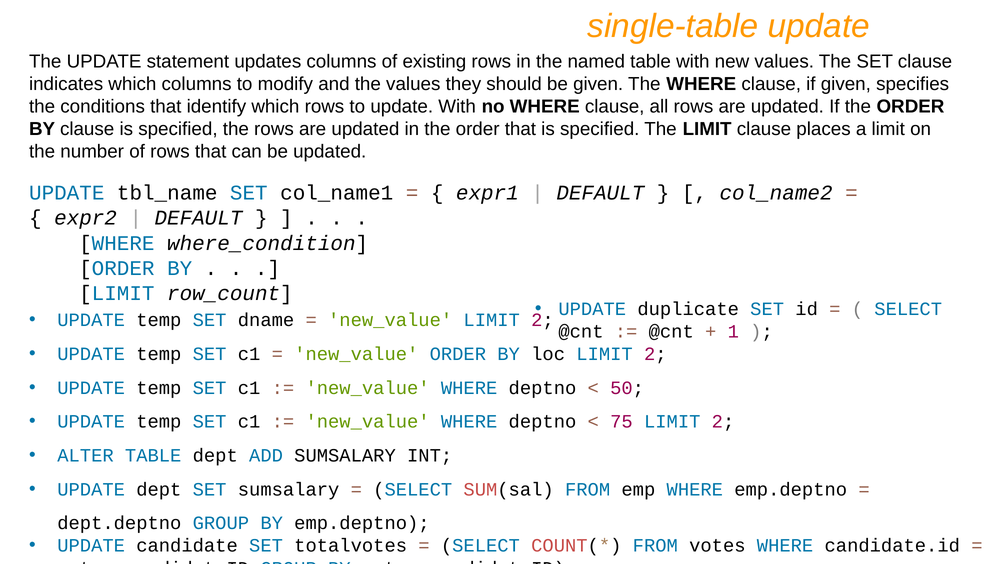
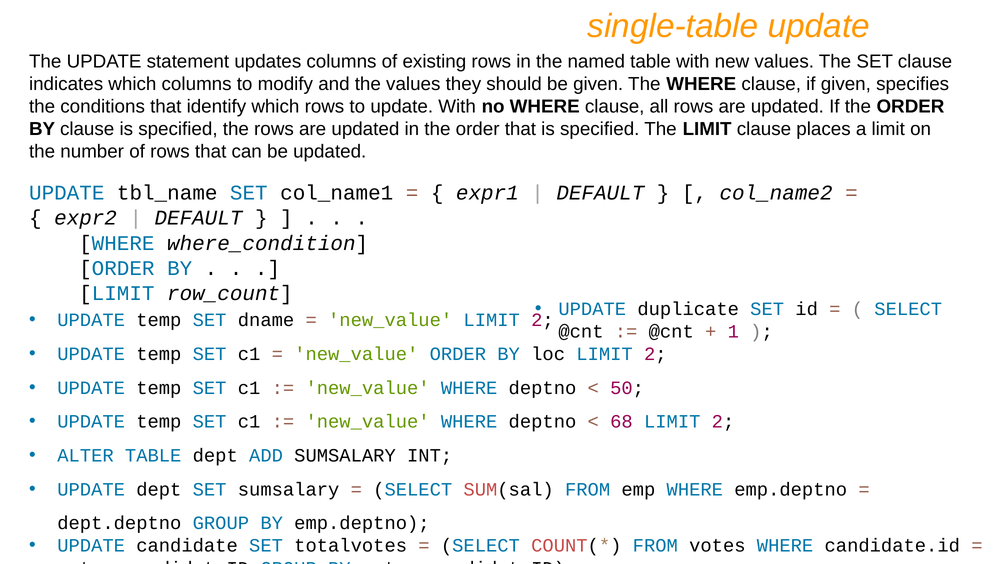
75: 75 -> 68 (621, 422)
